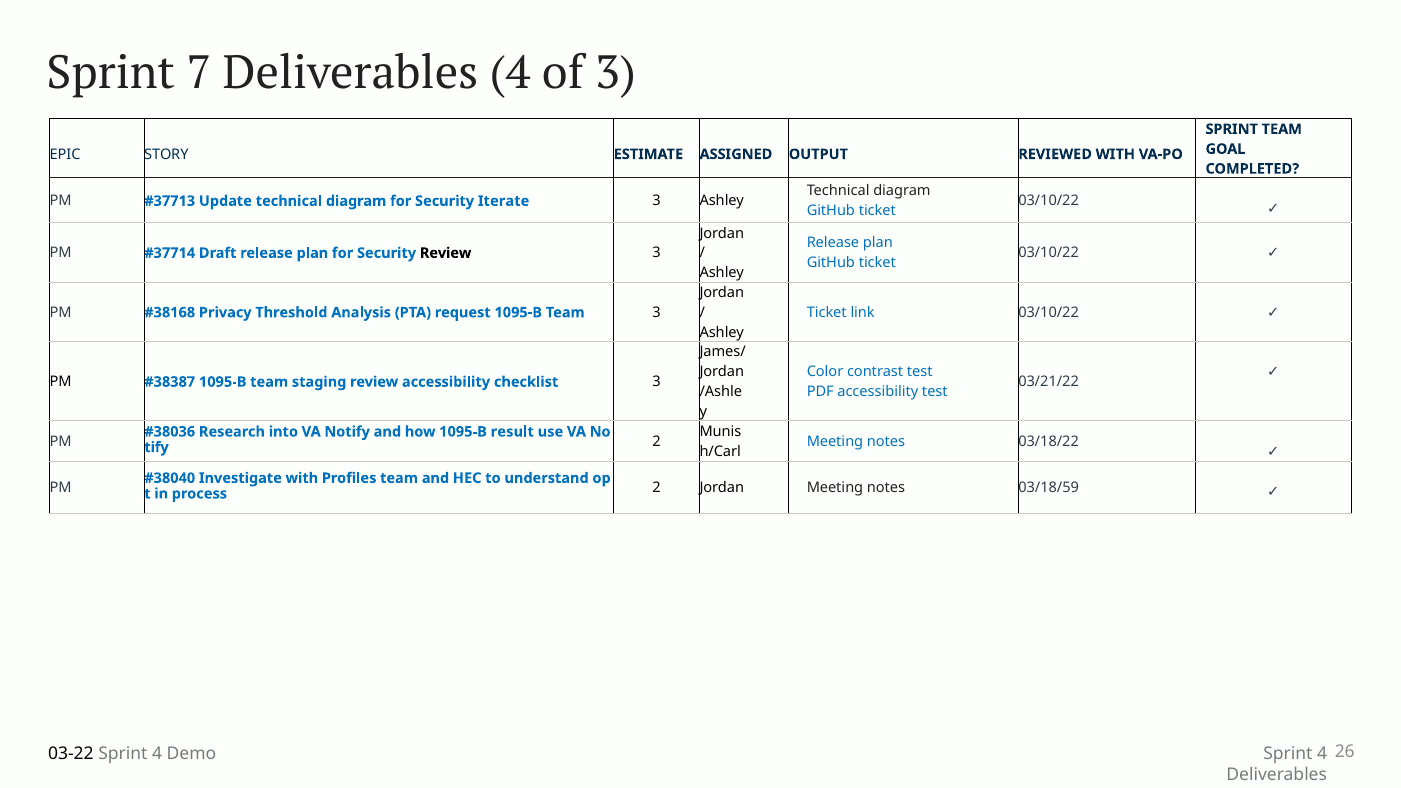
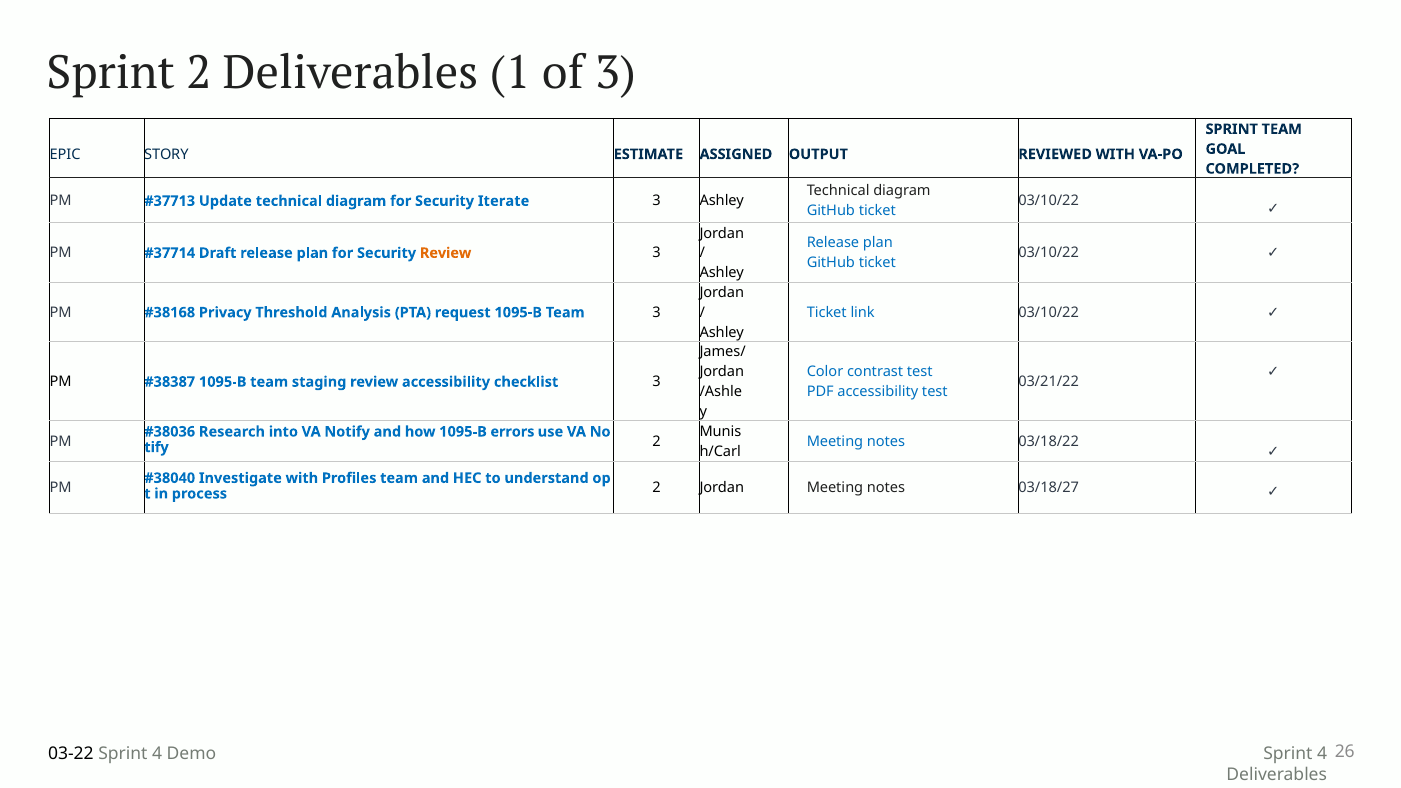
Sprint 7: 7 -> 2 (199, 73)
Deliverables 4: 4 -> 1 (510, 73)
Review colour: black -> orange (446, 253)
result: result -> errors (512, 432)
03/18/59: 03/18/59 -> 03/18/27 (1049, 488)
